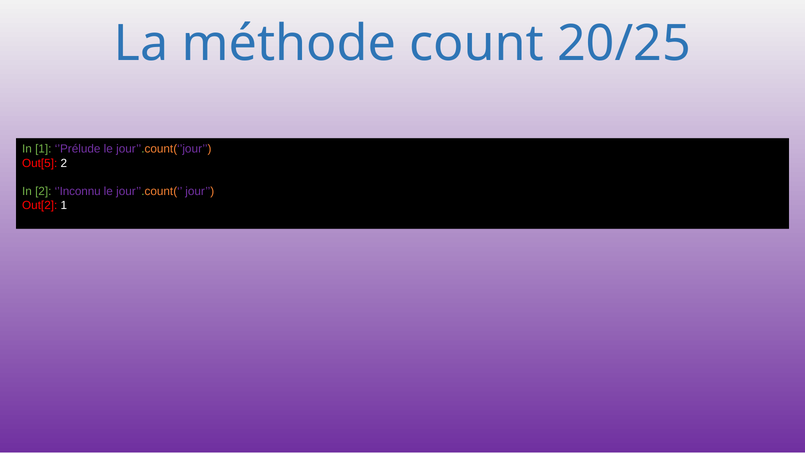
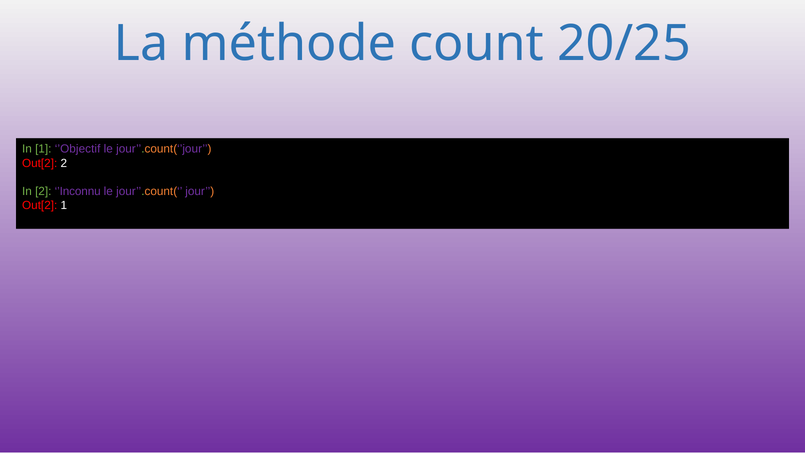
’Prélude: ’Prélude -> ’Objectif (78, 149)
Out[5: Out[5 -> Out[2 (40, 163)
